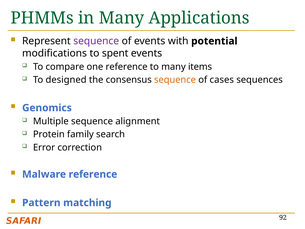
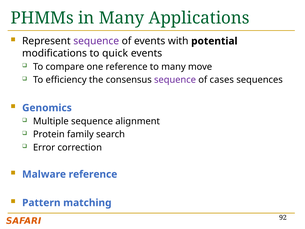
spent: spent -> quick (115, 53)
items: items -> move (200, 67)
designed: designed -> efficiency (66, 80)
sequence colour: orange -> purple (175, 80)
